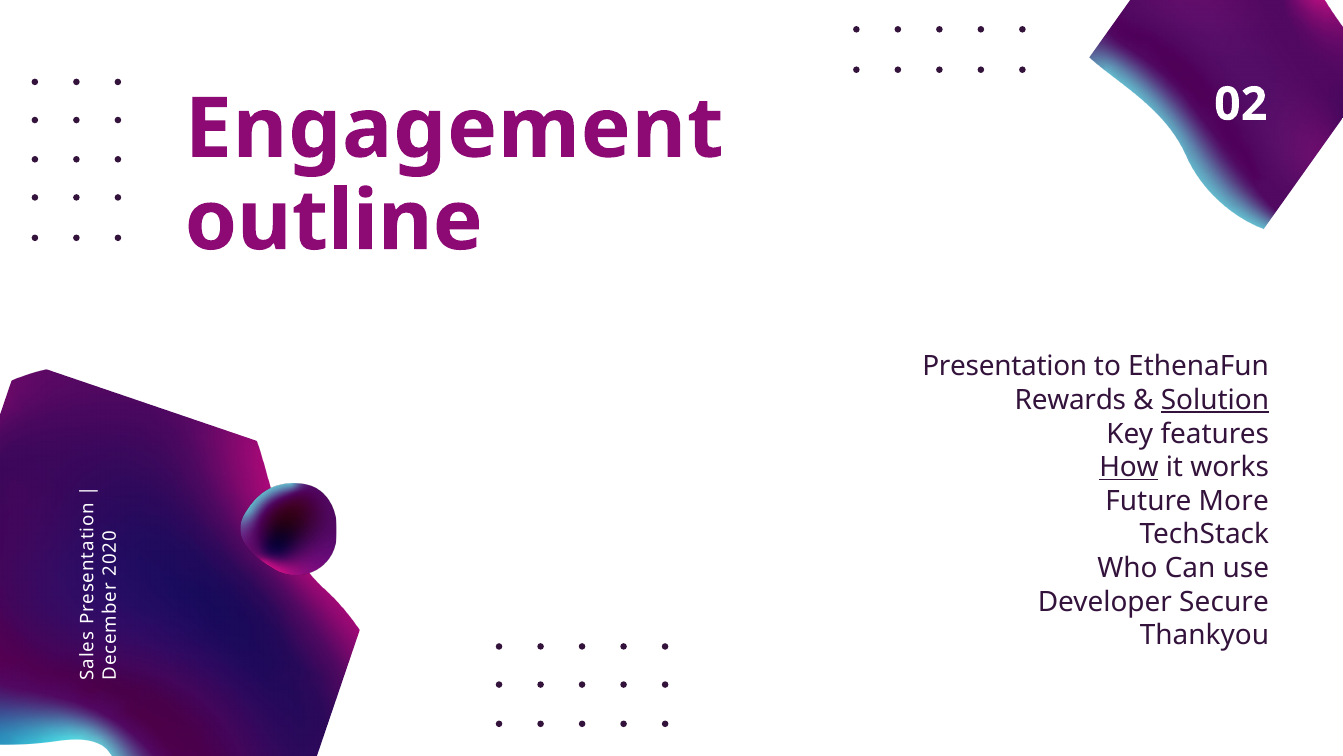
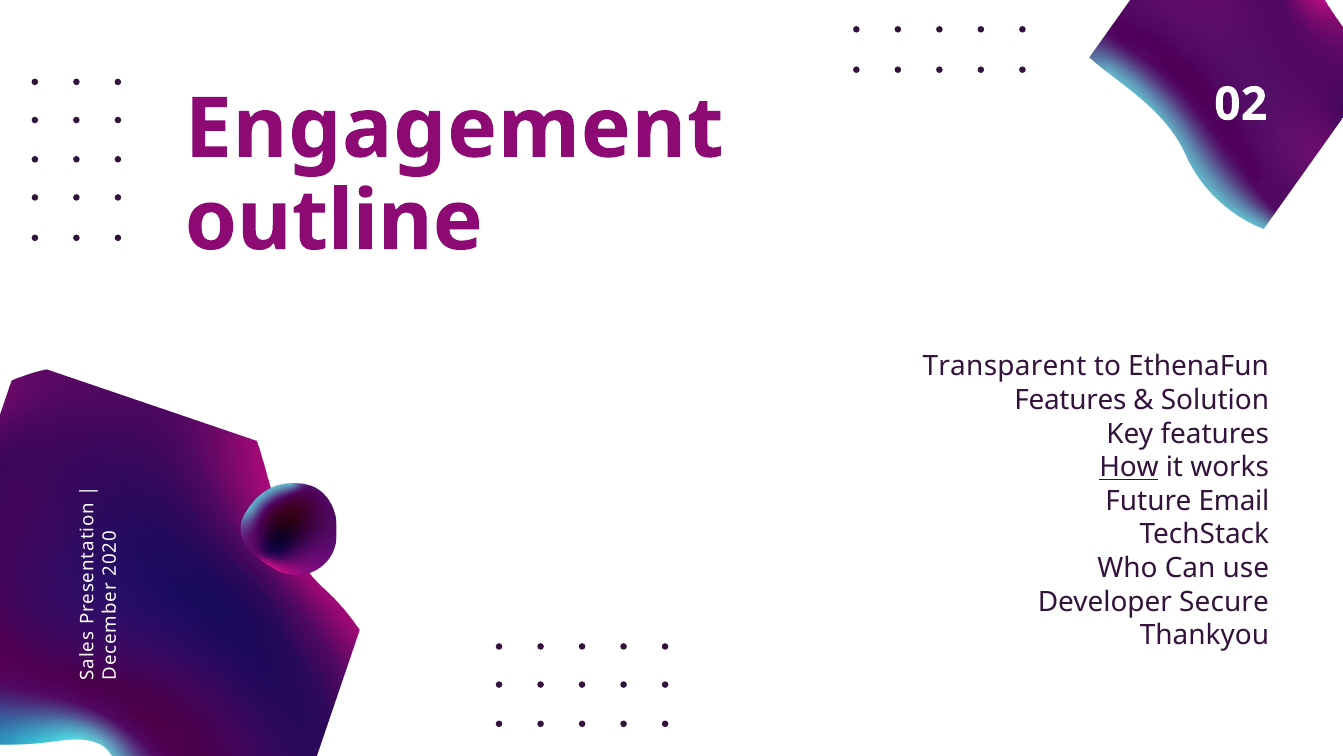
Presentation: Presentation -> Transparent (1005, 366)
Rewards: Rewards -> Features (1070, 400)
Solution underline: present -> none (1215, 400)
More: More -> Email (1234, 501)
